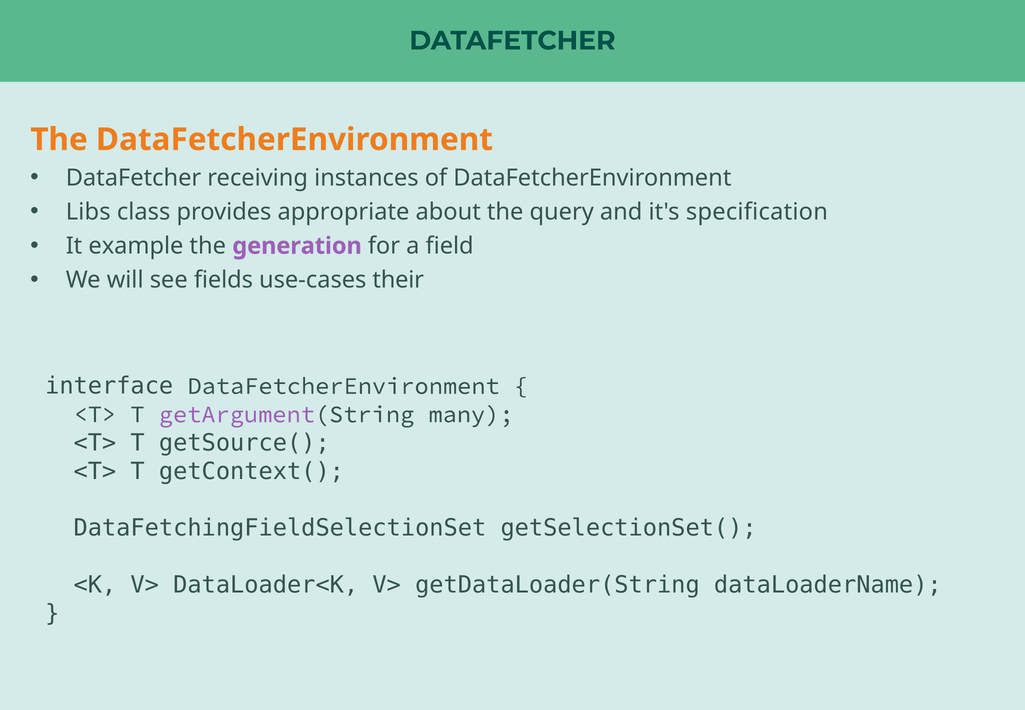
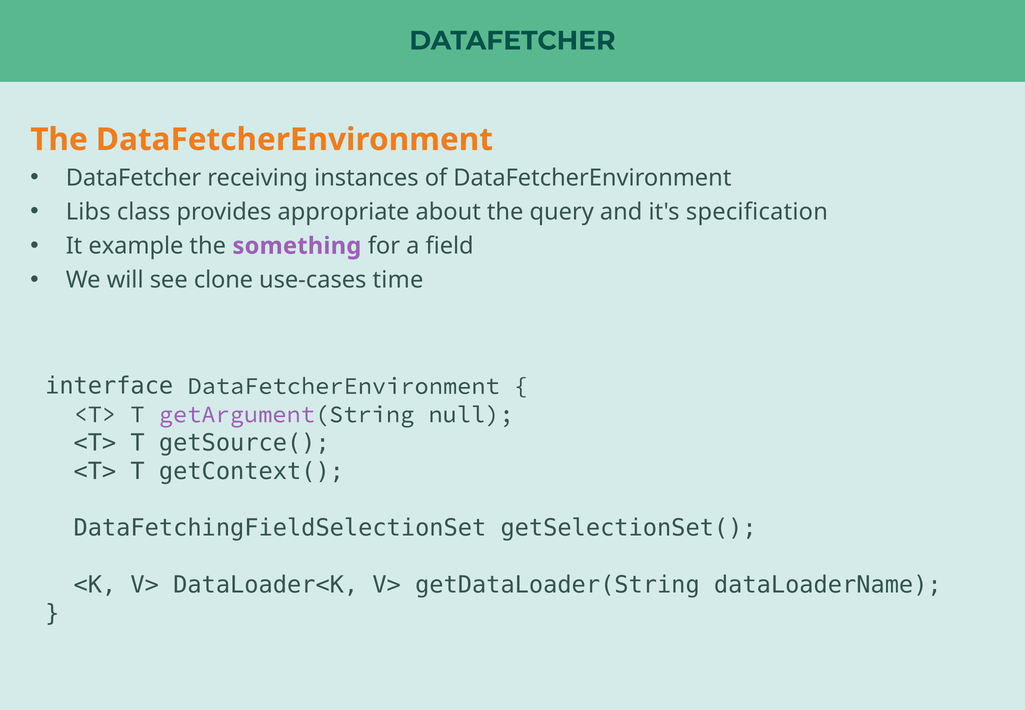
generation: generation -> something (297, 246)
fields: fields -> clone (223, 280)
their: their -> time (398, 280)
many: many -> null (471, 414)
